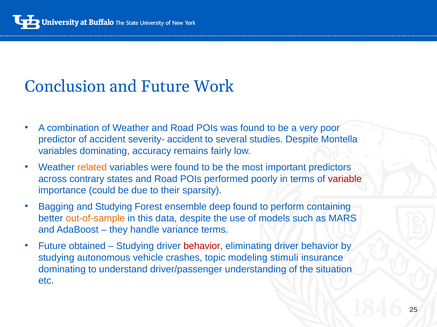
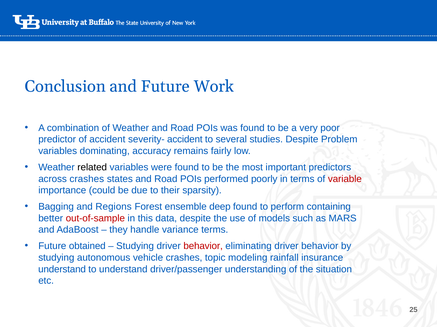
Montella: Montella -> Problem (339, 140)
related colour: orange -> black (92, 168)
across contrary: contrary -> crashes (87, 179)
and Studying: Studying -> Regions (114, 207)
out-of-sample colour: orange -> red (95, 219)
stimuli: stimuli -> rainfall (284, 258)
dominating: dominating -> understand (62, 270)
